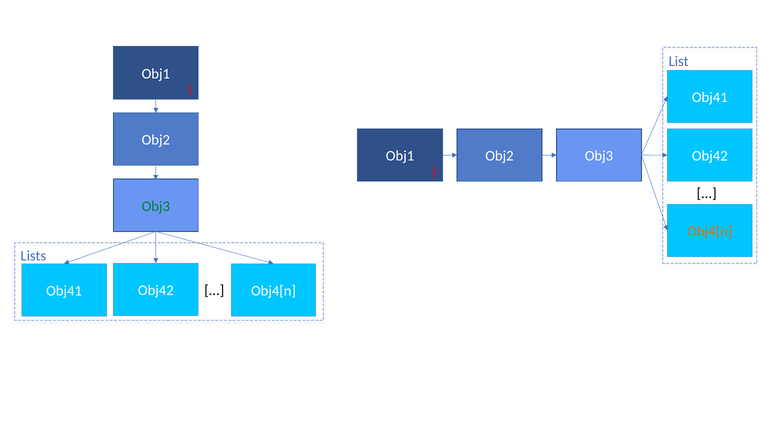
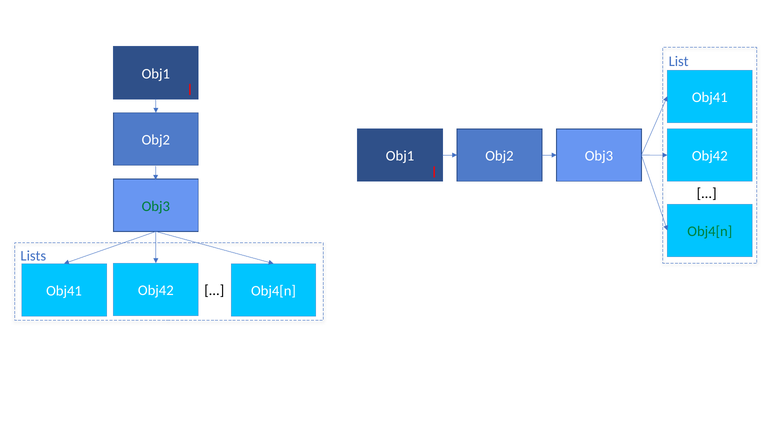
Obj4[n colour: orange -> green (710, 231)
